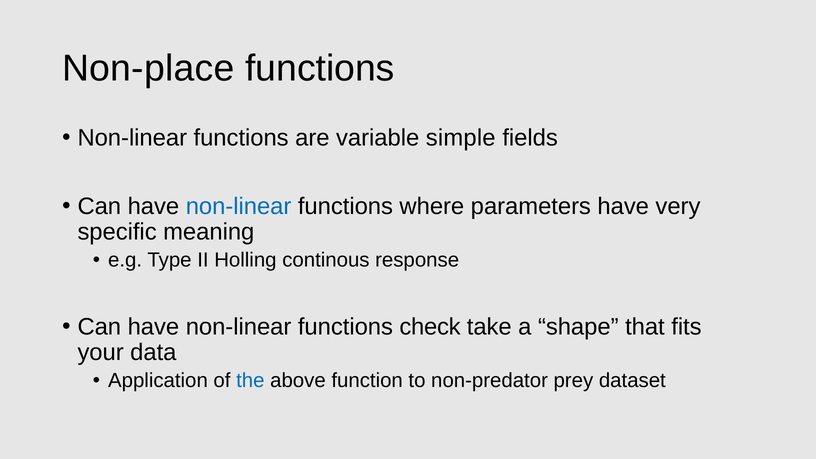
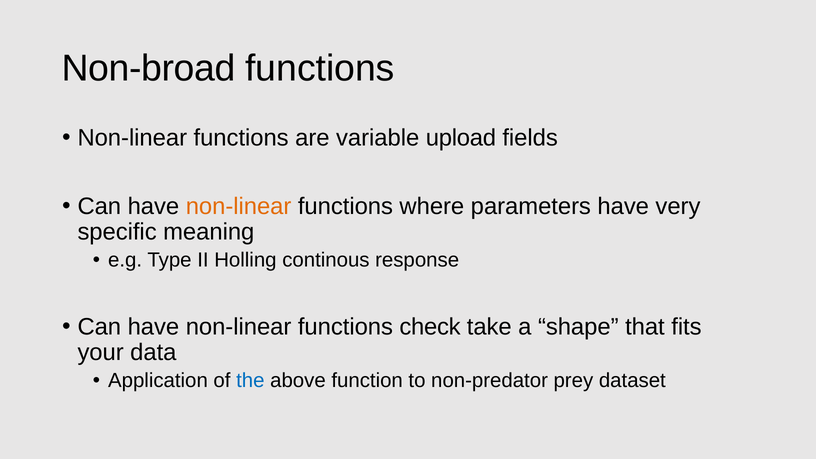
Non-place: Non-place -> Non-broad (149, 69)
simple: simple -> upload (461, 138)
non-linear colour: blue -> orange (239, 206)
